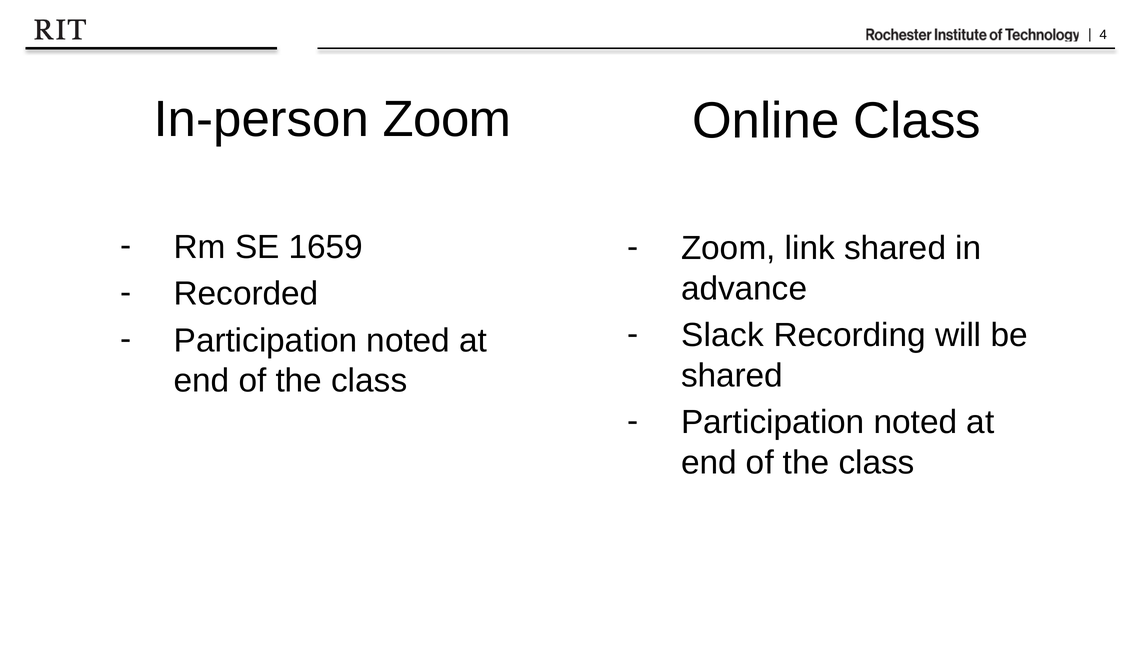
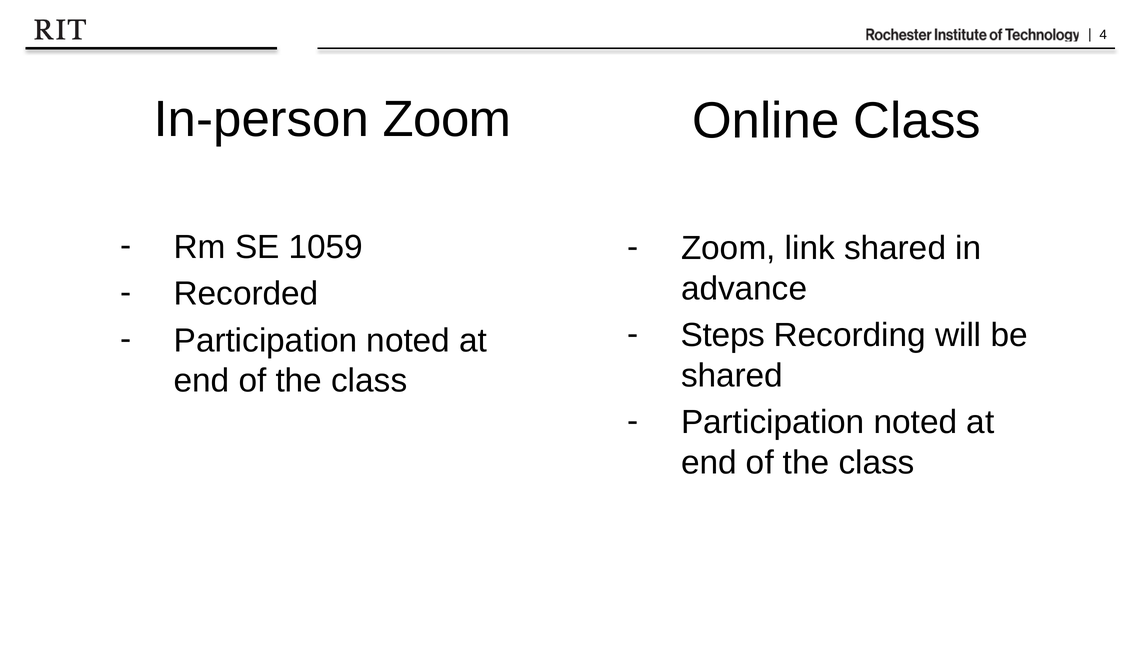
1659: 1659 -> 1059 (326, 247)
Slack: Slack -> Steps (723, 335)
